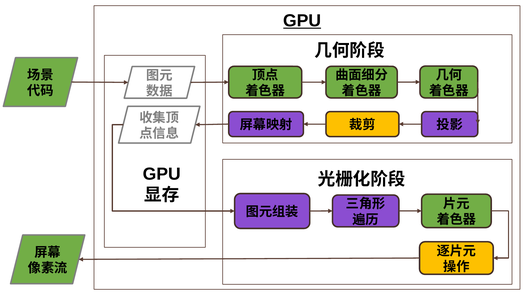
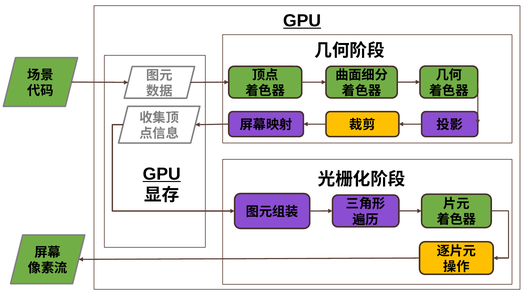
GPU underline: none -> present (162, 174)
